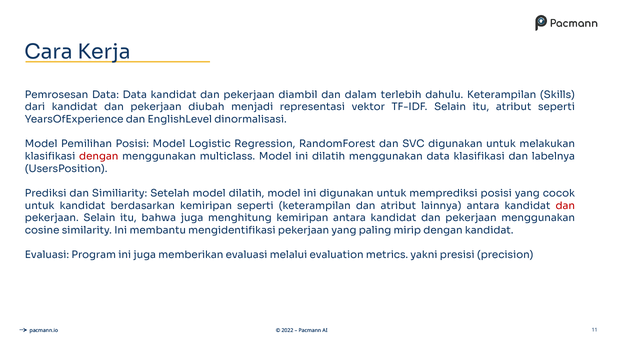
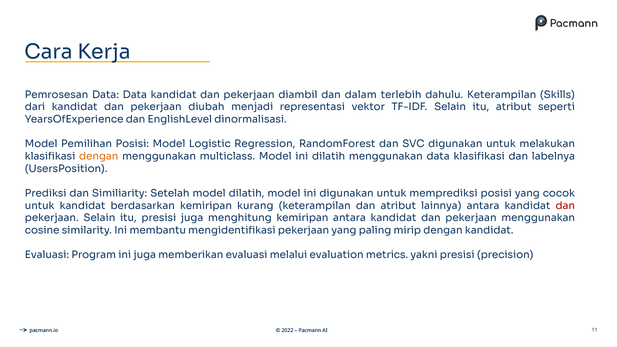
dengan colour: red -> orange (99, 156)
kemiripan seperti: seperti -> kurang (255, 206)
itu bahwa: bahwa -> presisi (159, 218)
